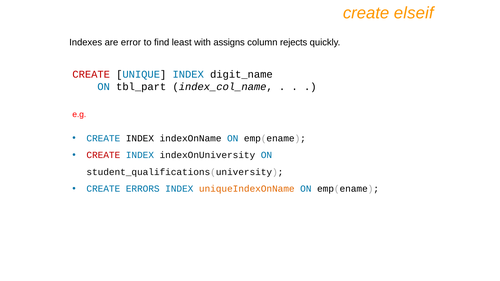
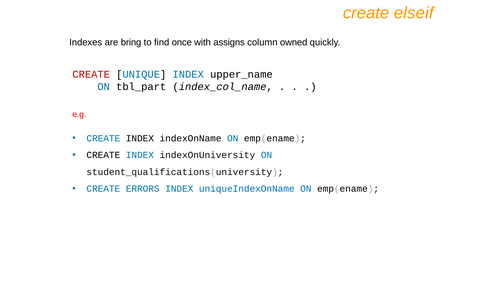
error: error -> bring (131, 42)
least: least -> once (182, 42)
rejects: rejects -> owned (294, 42)
digit_name: digit_name -> upper_name (241, 74)
CREATE colour: red -> black (103, 155)
uniqueIndexOnName colour: orange -> blue (247, 189)
